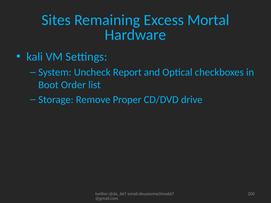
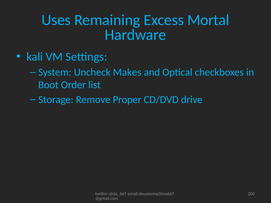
Sites: Sites -> Uses (56, 20)
Report: Report -> Makes (127, 72)
